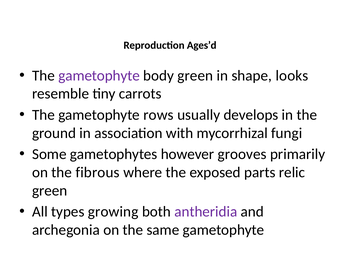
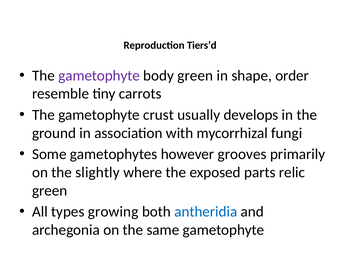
Ages’d: Ages’d -> Tiers’d (202, 45)
looks: looks -> order (292, 76)
rows: rows -> crust (159, 115)
fibrous: fibrous -> slightly (98, 172)
antheridia colour: purple -> blue (206, 212)
